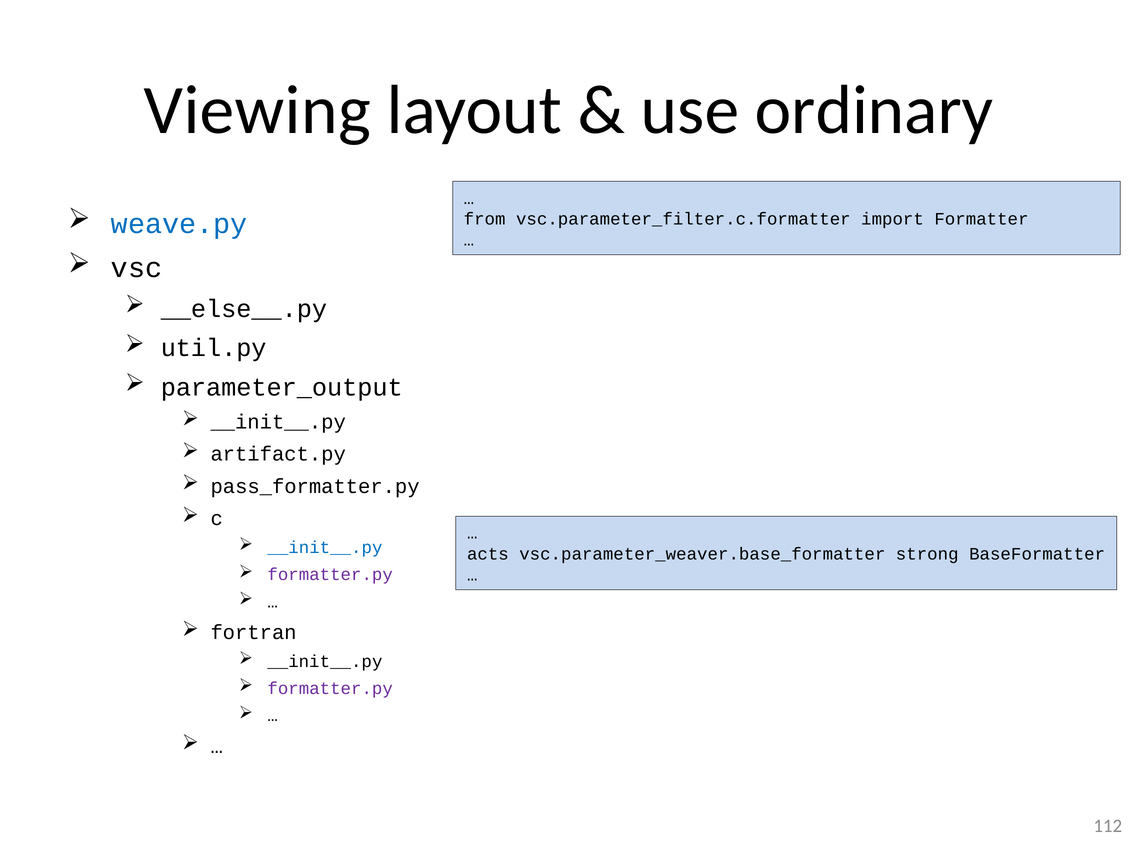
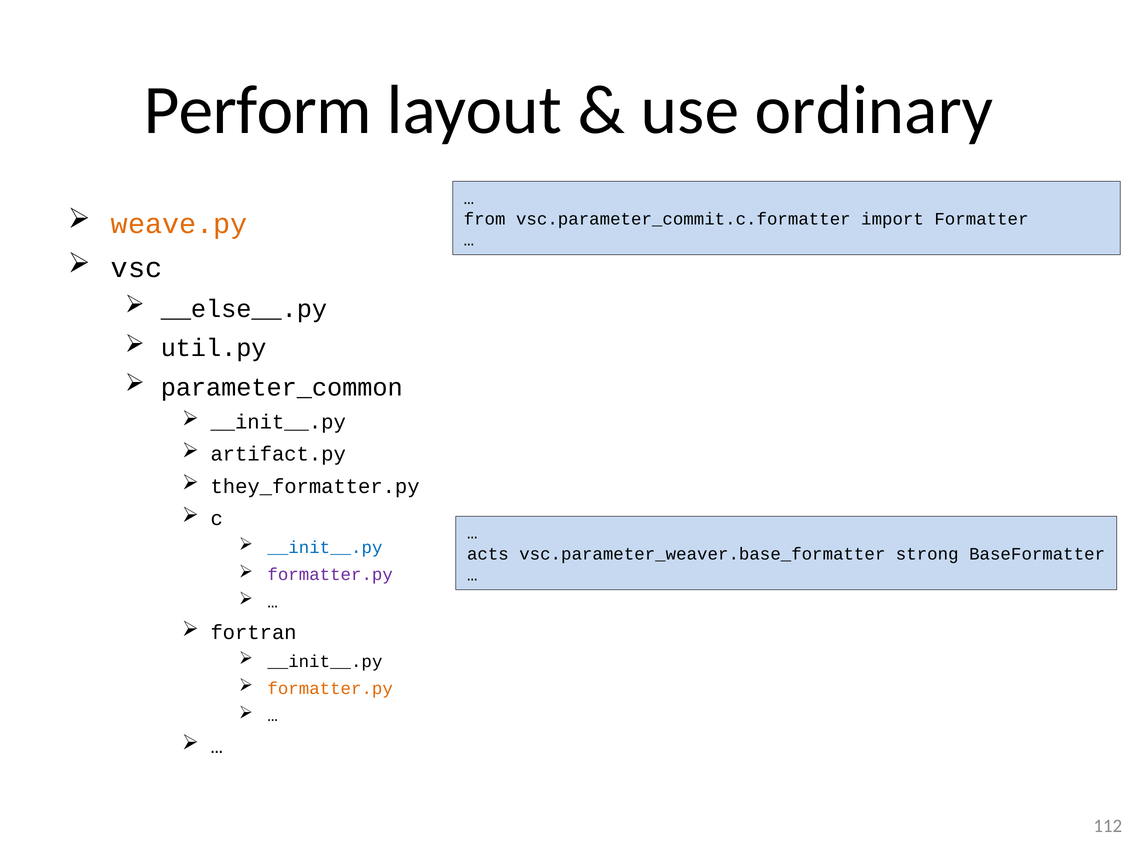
Viewing: Viewing -> Perform (258, 110)
weave.py colour: blue -> orange (179, 224)
vsc.parameter_filter.c.formatter: vsc.parameter_filter.c.formatter -> vsc.parameter_commit.c.formatter (683, 219)
parameter_output: parameter_output -> parameter_common (282, 387)
pass_formatter.py: pass_formatter.py -> they_formatter.py (315, 487)
formatter.py colour: purple -> orange (330, 689)
